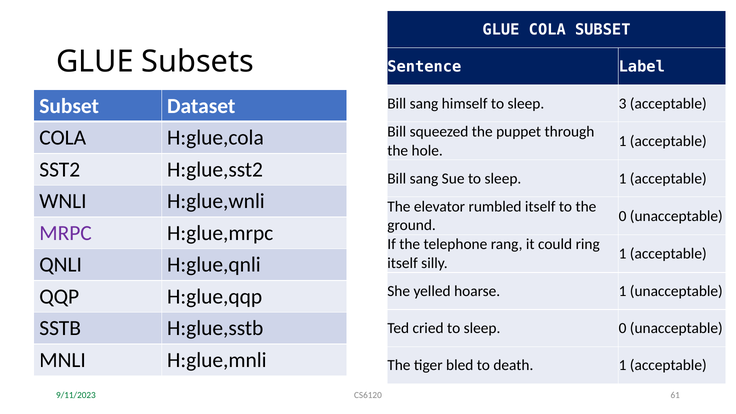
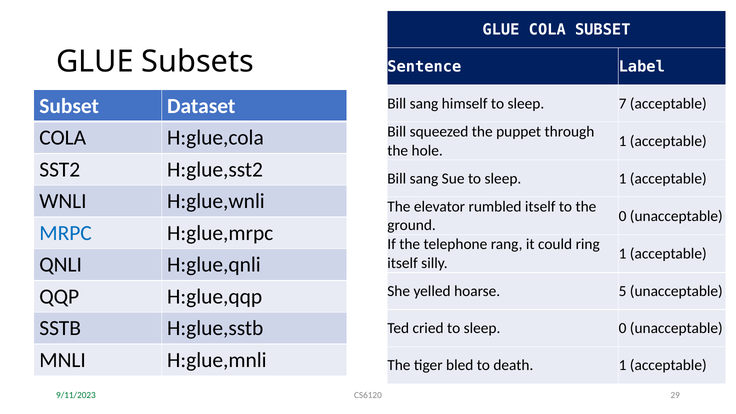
3: 3 -> 7 (623, 104)
MRPC colour: purple -> blue (66, 233)
hoarse 1: 1 -> 5 (623, 291)
61: 61 -> 29 (675, 395)
